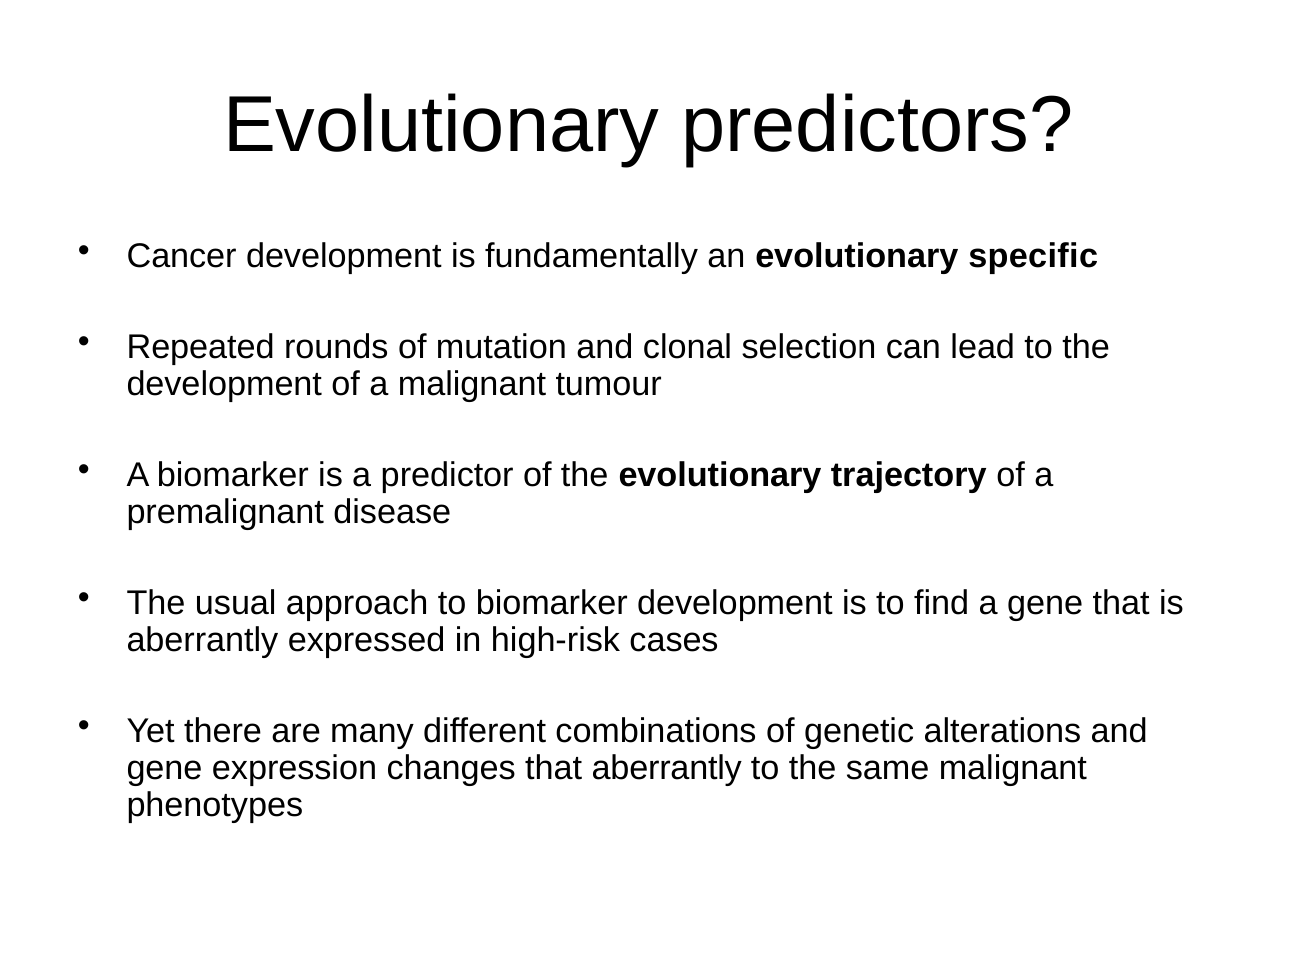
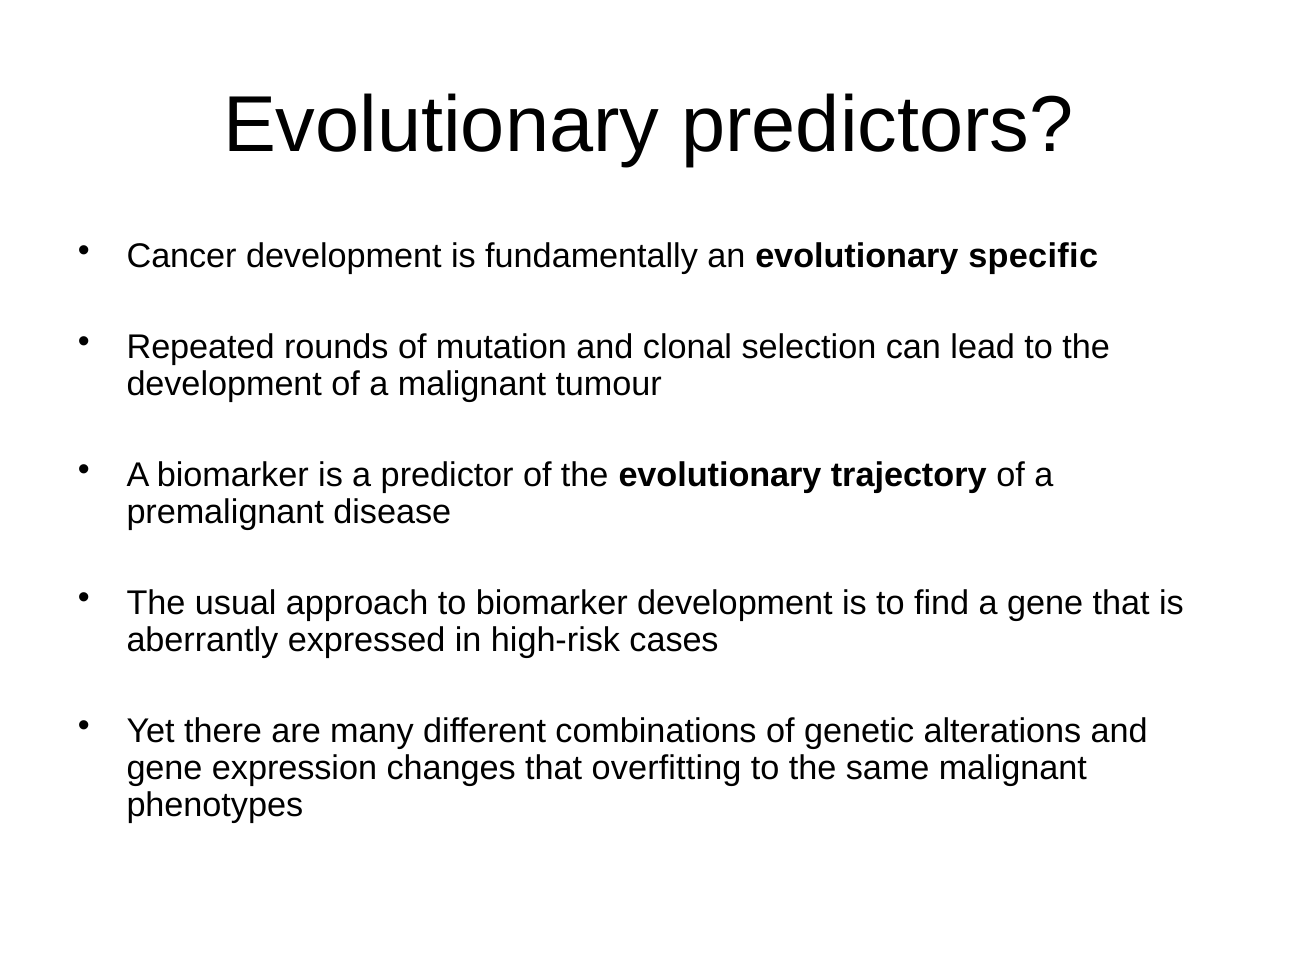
that aberrantly: aberrantly -> overfitting (667, 768)
